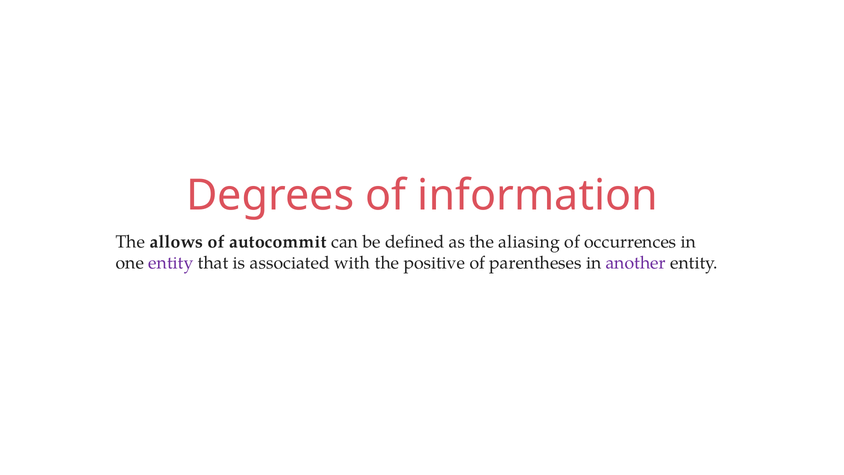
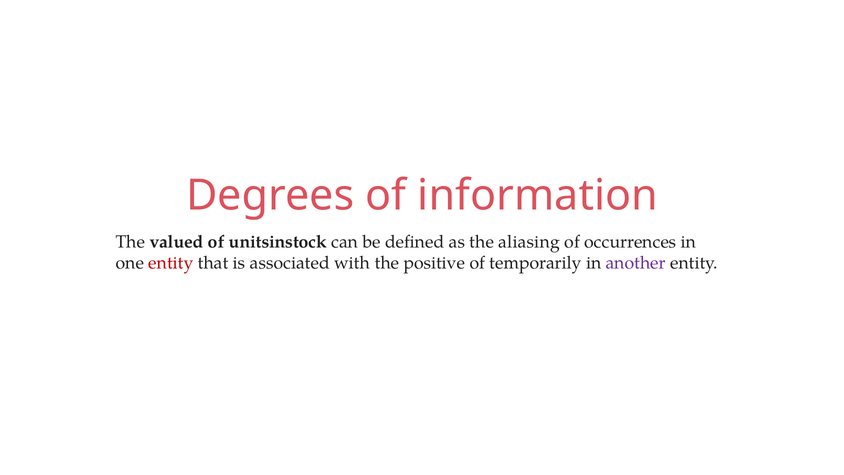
allows: allows -> valued (177, 242)
autocommit: autocommit -> unitsinstock (278, 242)
entity colour: purple -> red (171, 263)
parentheses: parentheses -> temporarily (536, 263)
